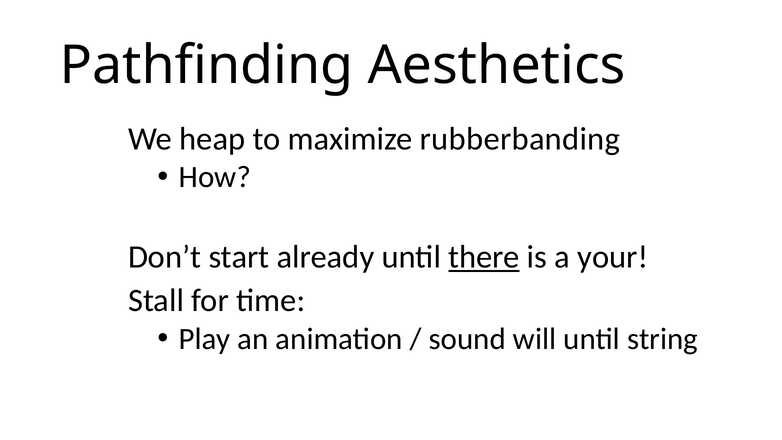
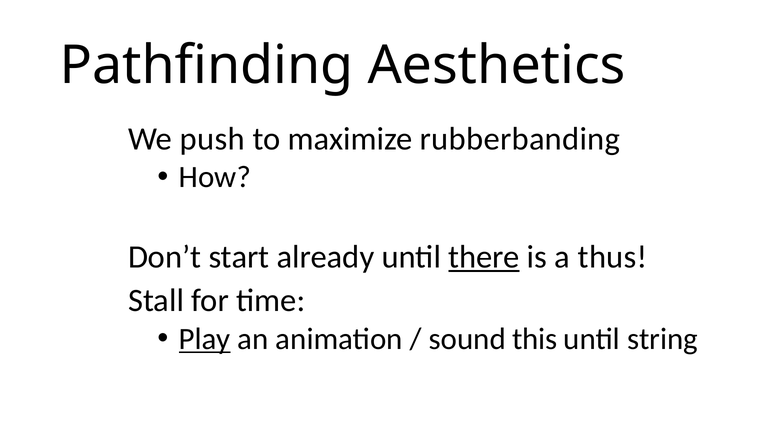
heap: heap -> push (212, 139)
your: your -> thus (613, 257)
Play underline: none -> present (205, 339)
will: will -> this (535, 339)
